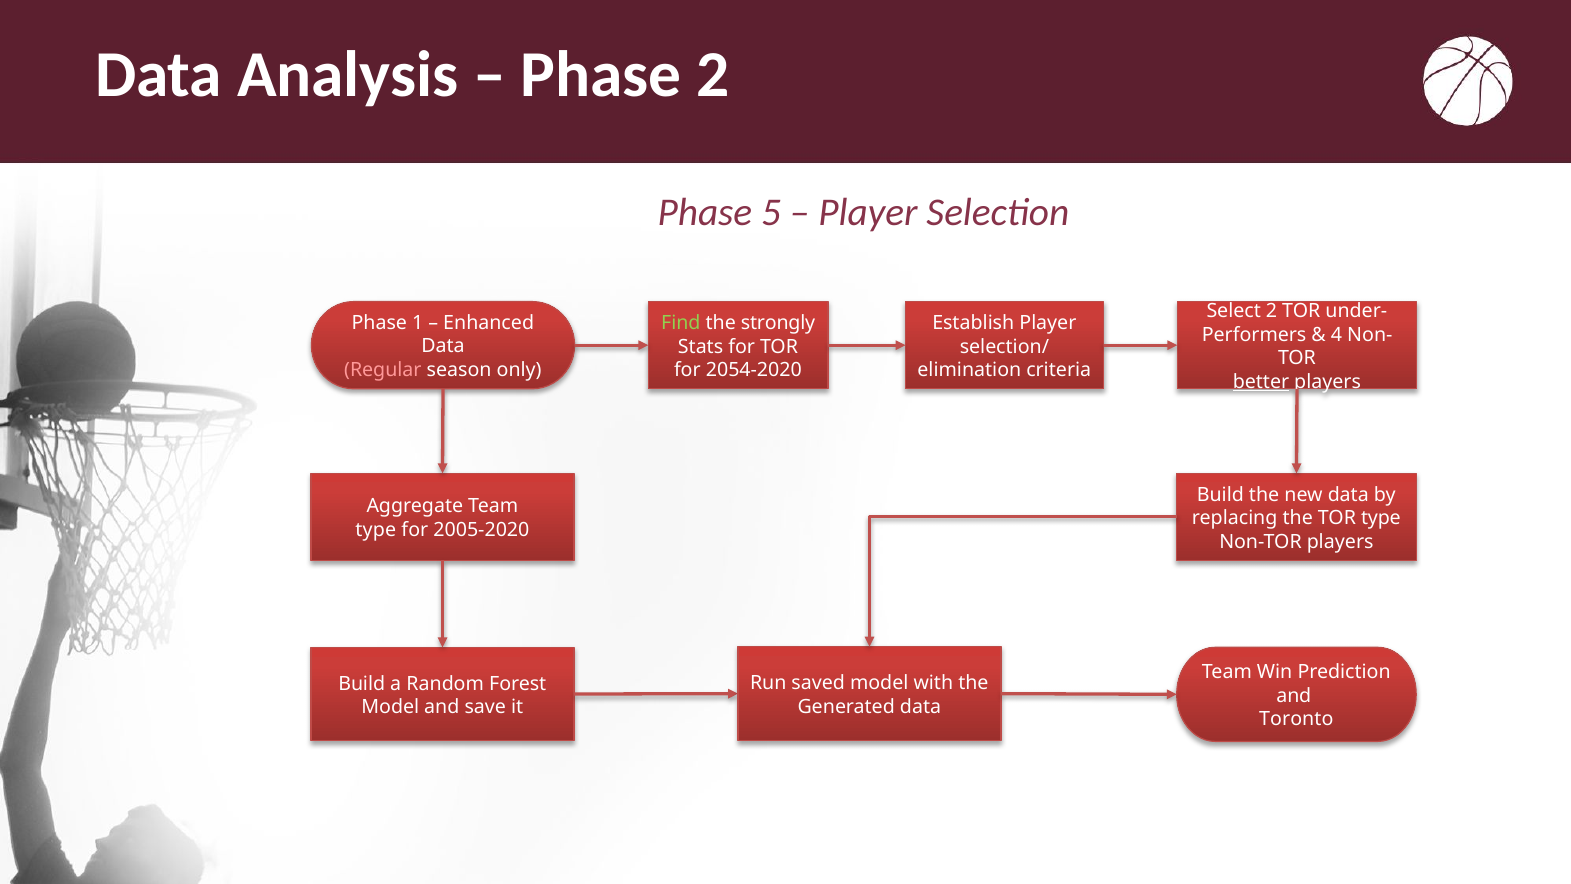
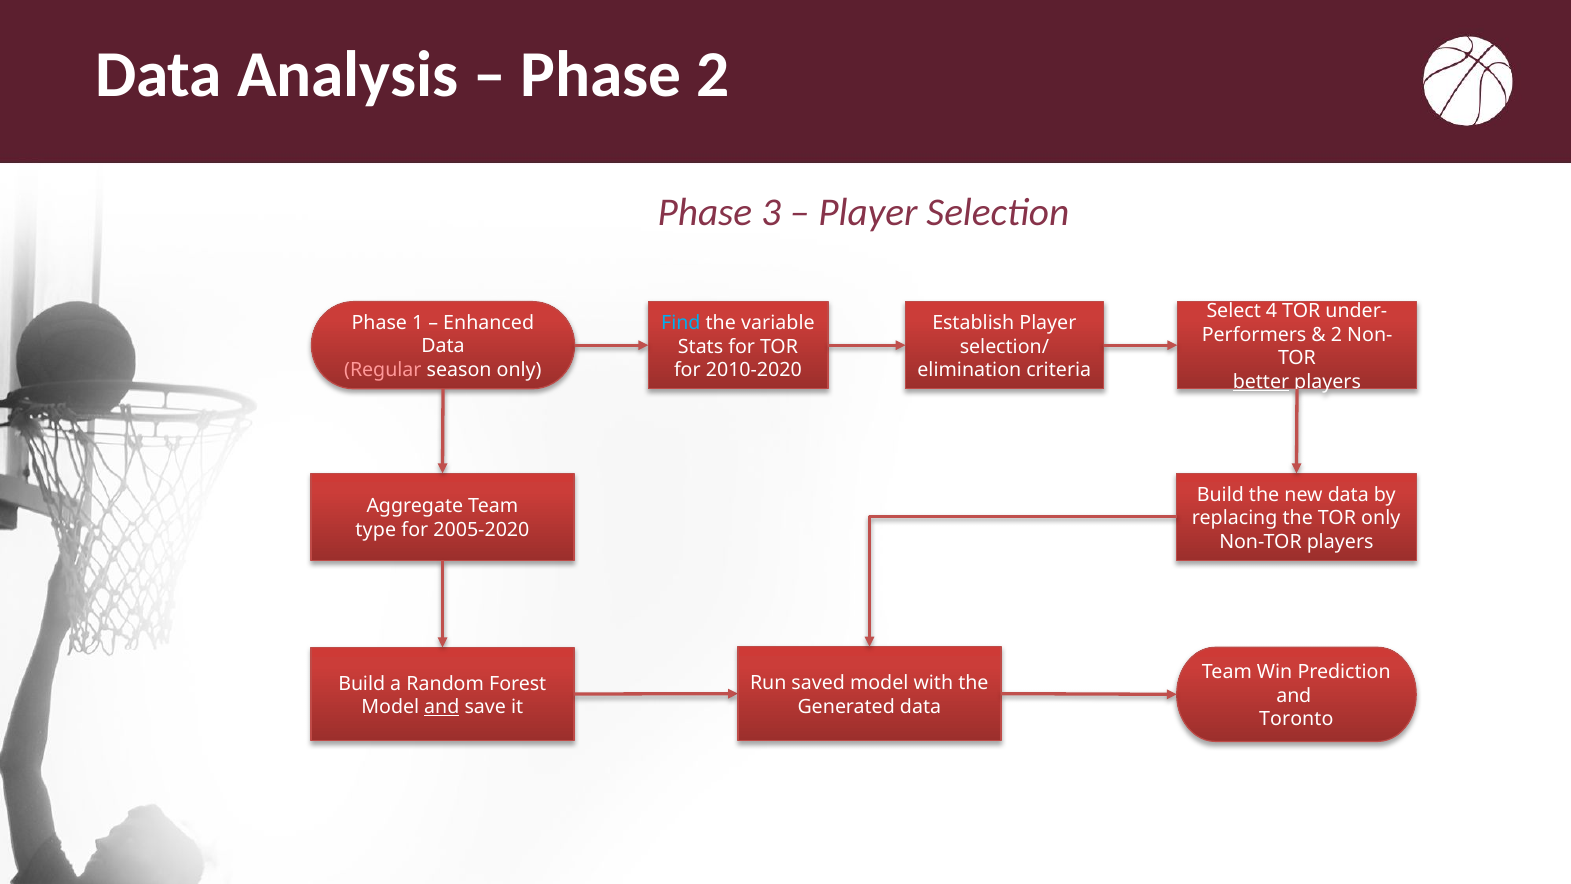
5: 5 -> 3 (771, 213)
Select 2: 2 -> 4 (1272, 311)
Find colour: light green -> light blue (681, 323)
strongly: strongly -> variable (778, 323)
4: 4 -> 2 (1337, 335)
2054-2020: 2054-2020 -> 2010-2020 (754, 370)
TOR type: type -> only (1381, 518)
and underline: none -> present (442, 707)
